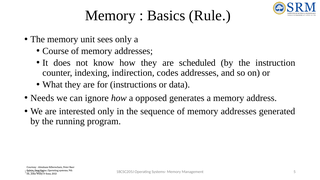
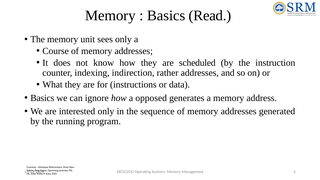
Rule: Rule -> Read (210, 16)
codes: codes -> rather (168, 73)
Needs: Needs -> Basics (42, 98)
